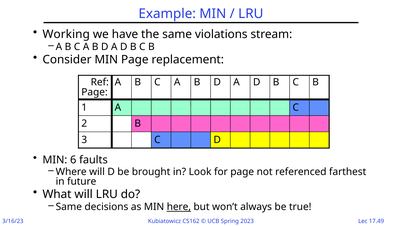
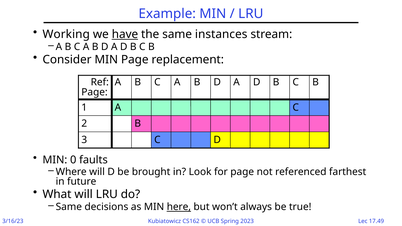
have underline: none -> present (125, 34)
violations: violations -> instances (221, 34)
6: 6 -> 0 (73, 160)
